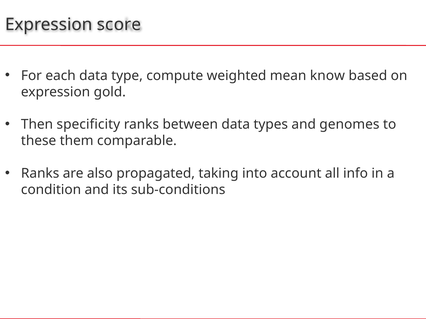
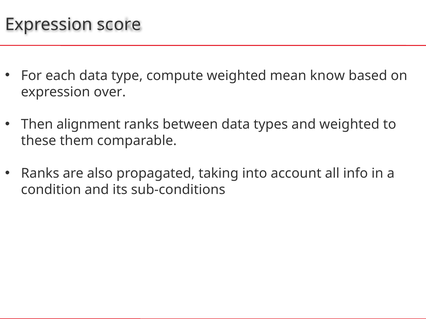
gold: gold -> over (110, 92)
specificity: specificity -> alignment (88, 125)
and genomes: genomes -> weighted (349, 125)
